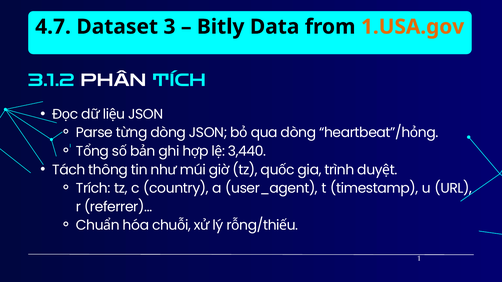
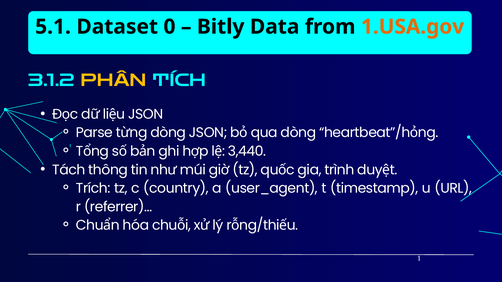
4.7: 4.7 -> 5.1 (53, 27)
3: 3 -> 0 (169, 27)
PHÂN colour: white -> yellow (114, 81)
